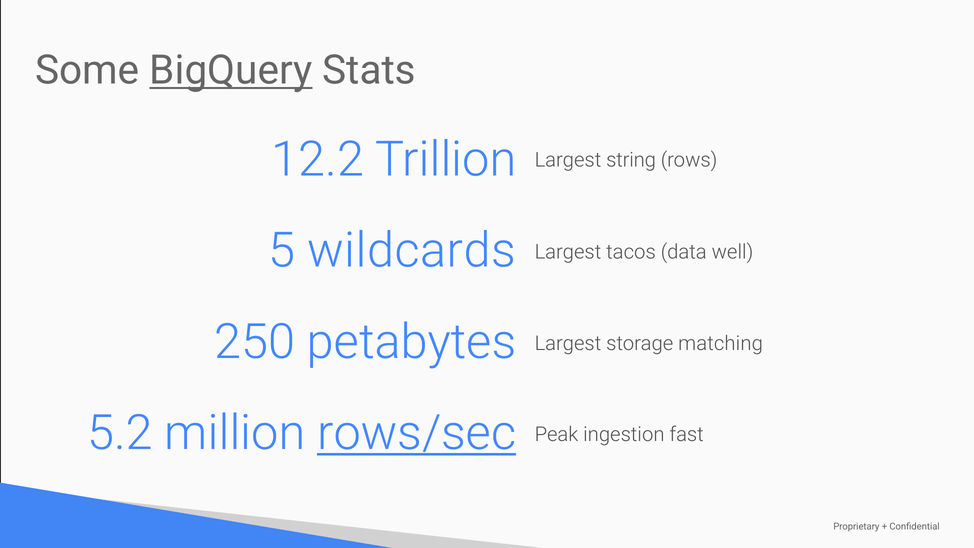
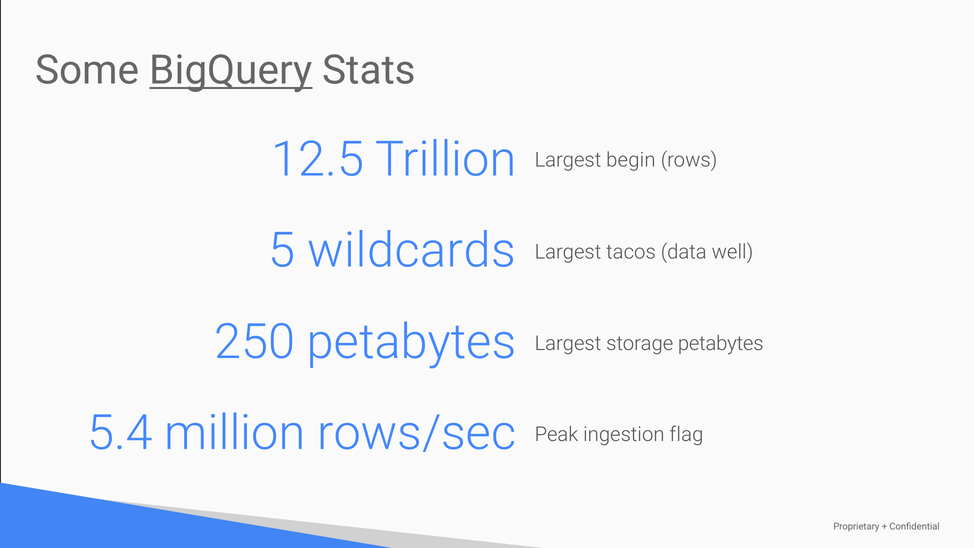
12.2: 12.2 -> 12.5 (318, 160)
string: string -> begin (631, 160)
storage matching: matching -> petabytes (721, 343)
5.2: 5.2 -> 5.4 (120, 433)
rows/sec underline: present -> none (417, 433)
fast: fast -> flag (686, 435)
